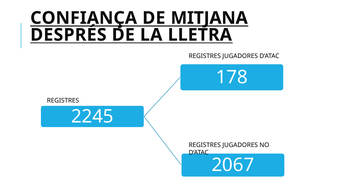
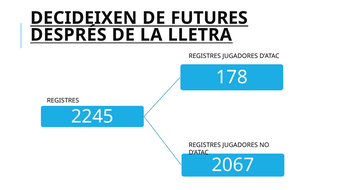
CONFIANÇA: CONFIANÇA -> DECIDEIXEN (84, 18)
MITJANA: MITJANA -> FUTURES (209, 18)
